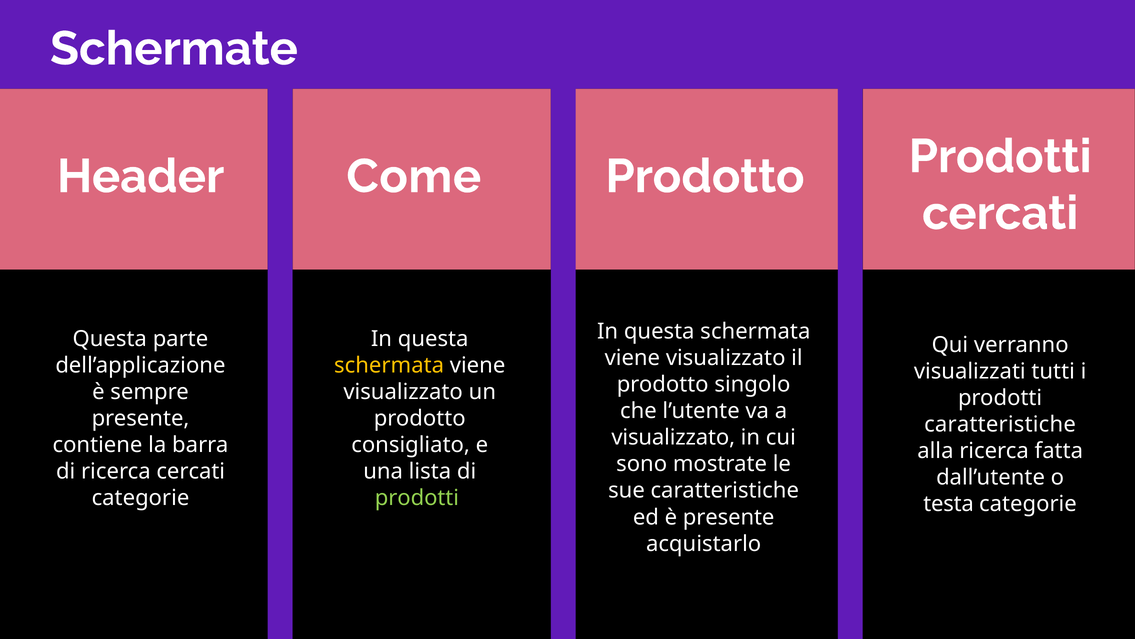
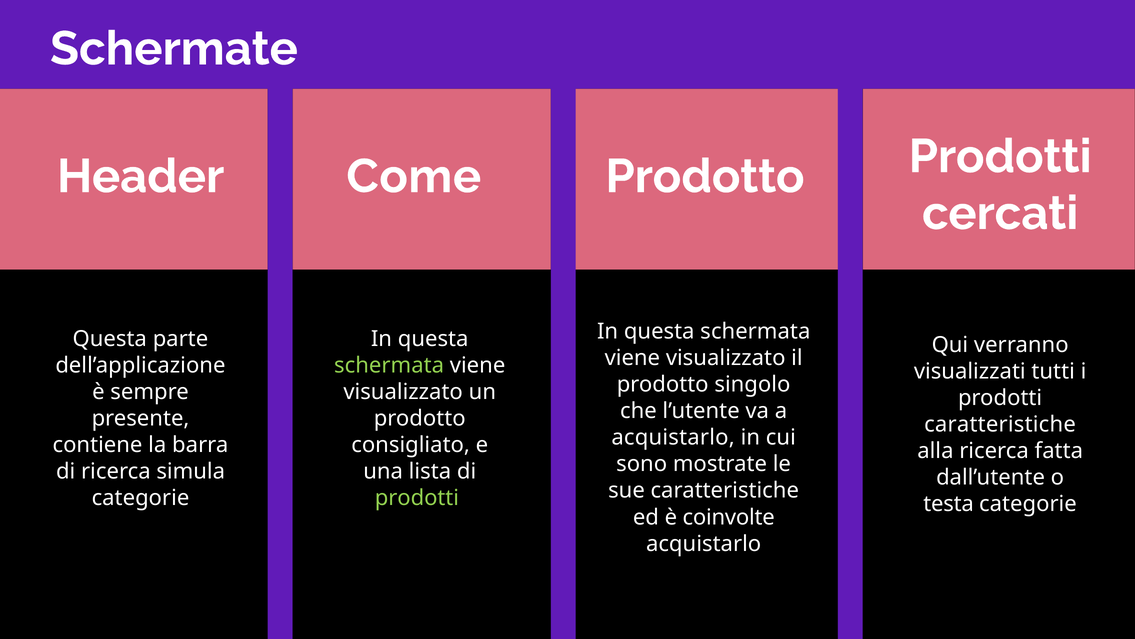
schermata colour: yellow -> light green (389, 365)
visualizzato: visualizzato -> acquistarlo (673, 437)
ricerca cercati: cercati -> simula (191, 471)
è presente: presente -> coinvolte (729, 517)
